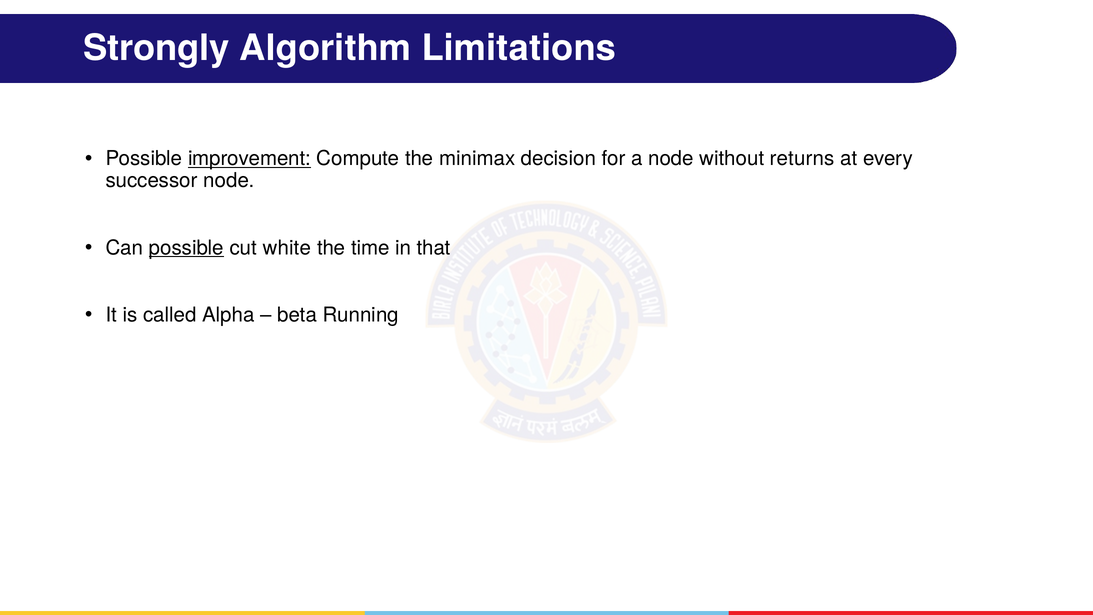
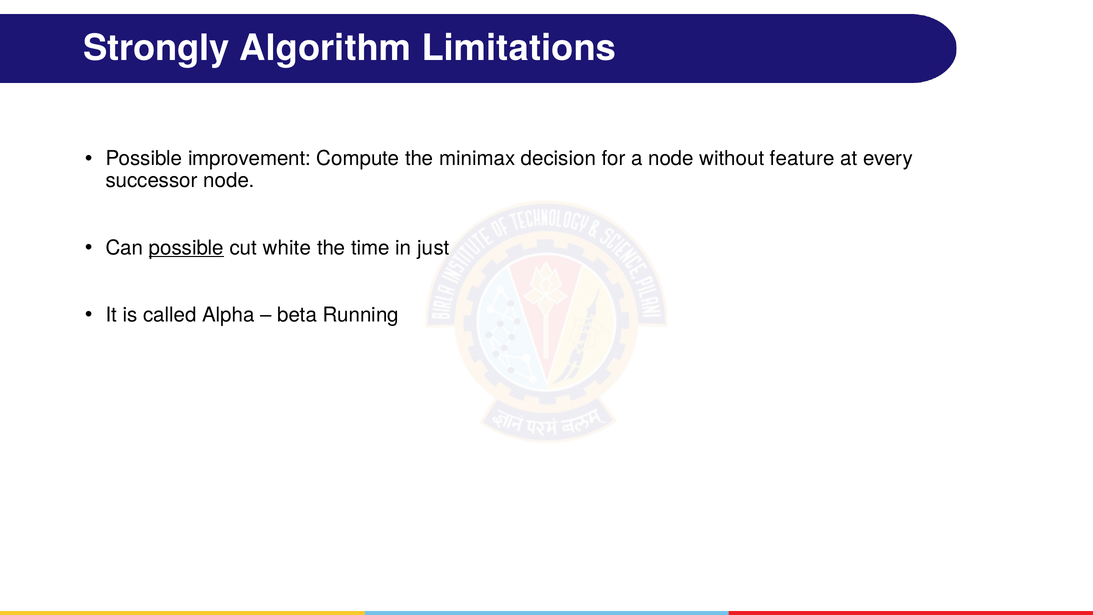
improvement underline: present -> none (249, 159)
returns: returns -> feature (802, 159)
that: that -> just (433, 248)
